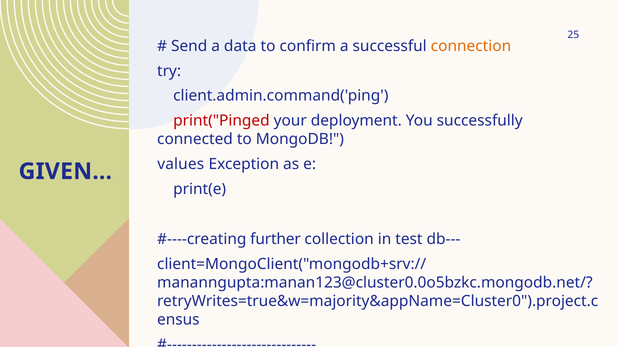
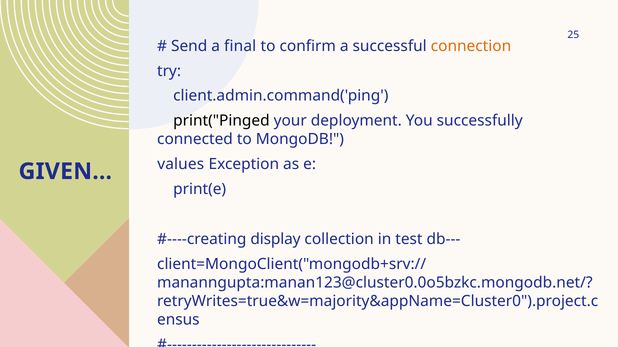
data: data -> final (240, 46)
print("Pinged colour: red -> black (221, 121)
further: further -> display (275, 240)
